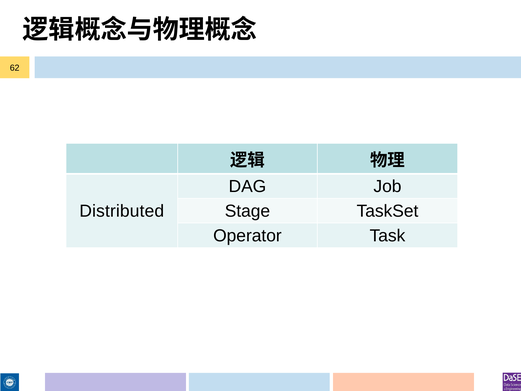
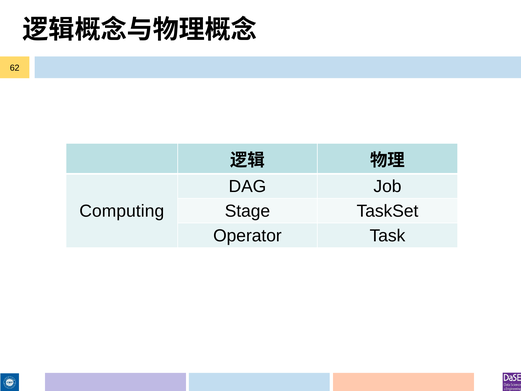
Distributed: Distributed -> Computing (122, 211)
